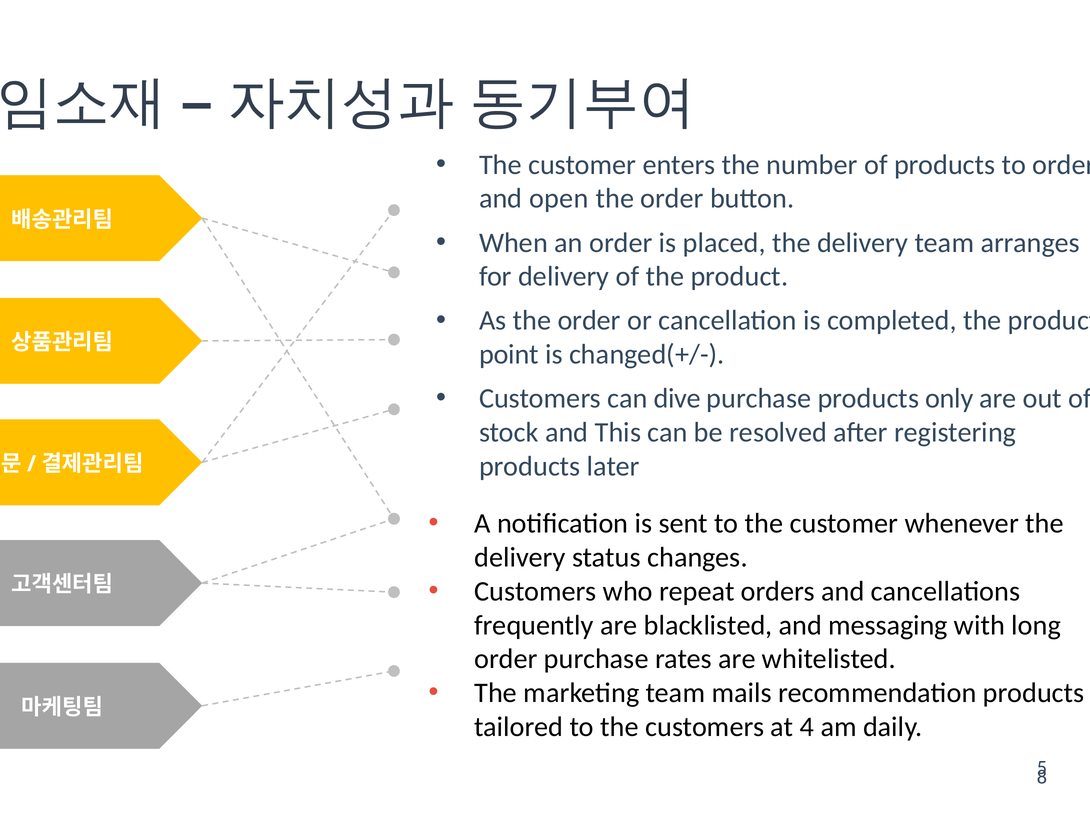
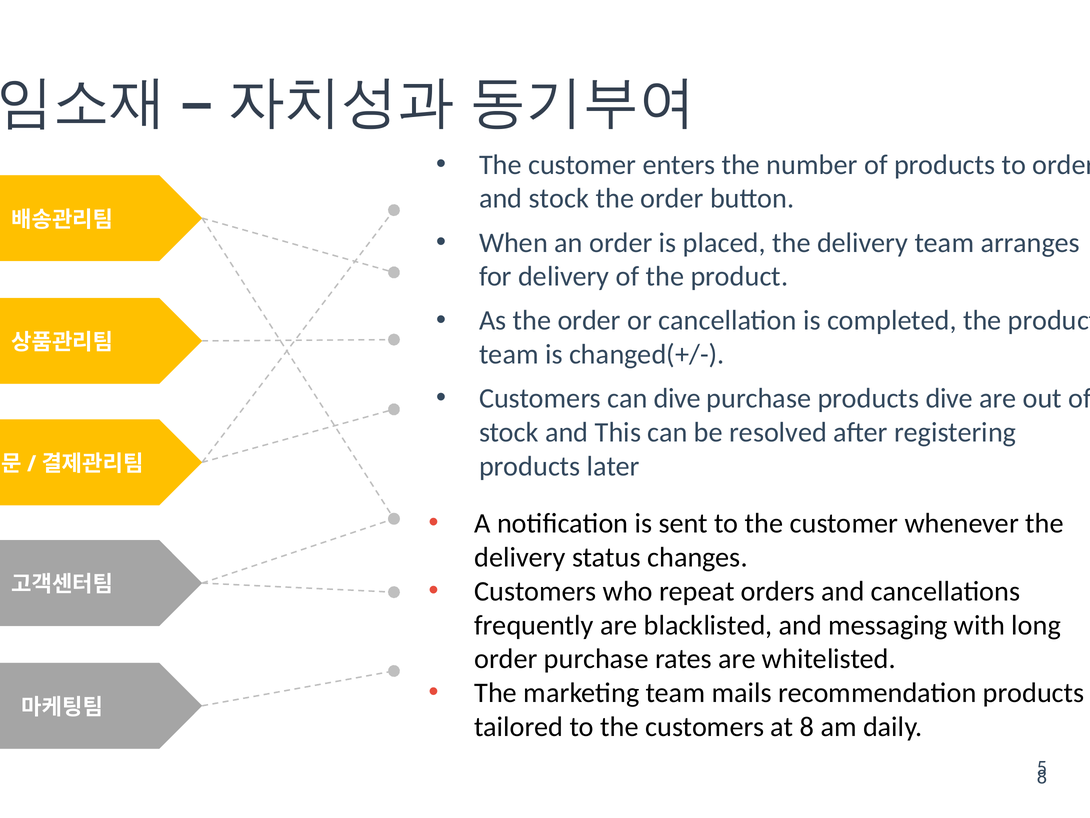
and open: open -> stock (559, 199)
point: point -> team (509, 354)
products only: only -> dive (949, 398)
at 4: 4 -> 8 (807, 727)
